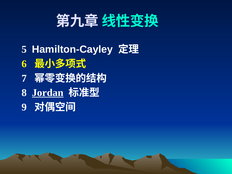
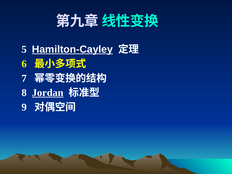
Hamilton-Cayley underline: none -> present (72, 49)
